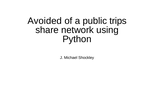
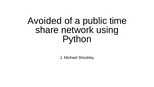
trips: trips -> time (118, 21)
